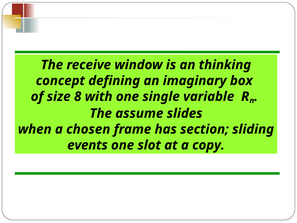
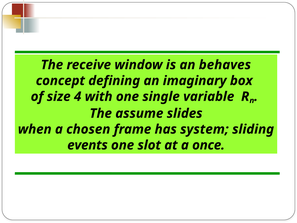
thinking: thinking -> behaves (225, 65)
8: 8 -> 4 (78, 96)
section: section -> system (204, 129)
copy: copy -> once (209, 145)
